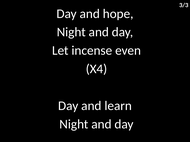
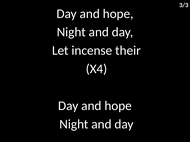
even: even -> their (128, 51)
learn: learn -> hope (118, 106)
